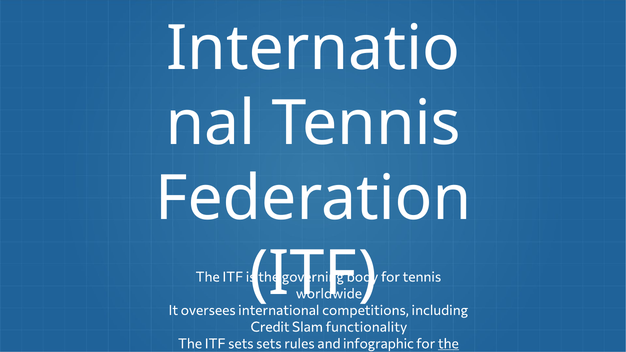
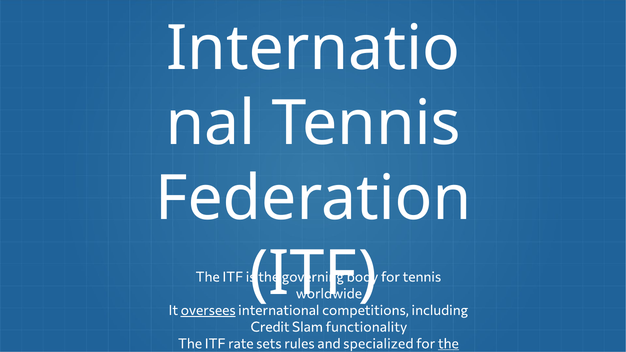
oversees underline: none -> present (208, 311)
ITF sets: sets -> rate (241, 344)
infographic: infographic -> specialized (378, 344)
